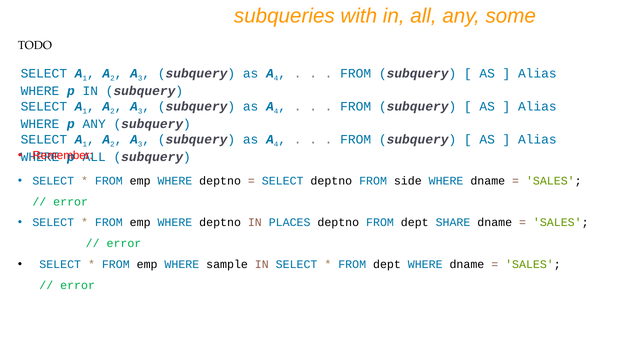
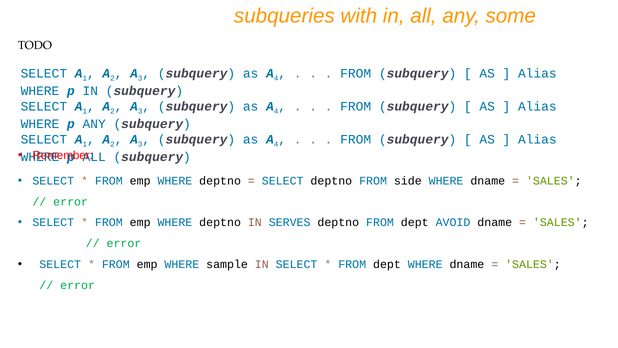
PLACES: PLACES -> SERVES (290, 222)
SHARE: SHARE -> AVOID (453, 222)
